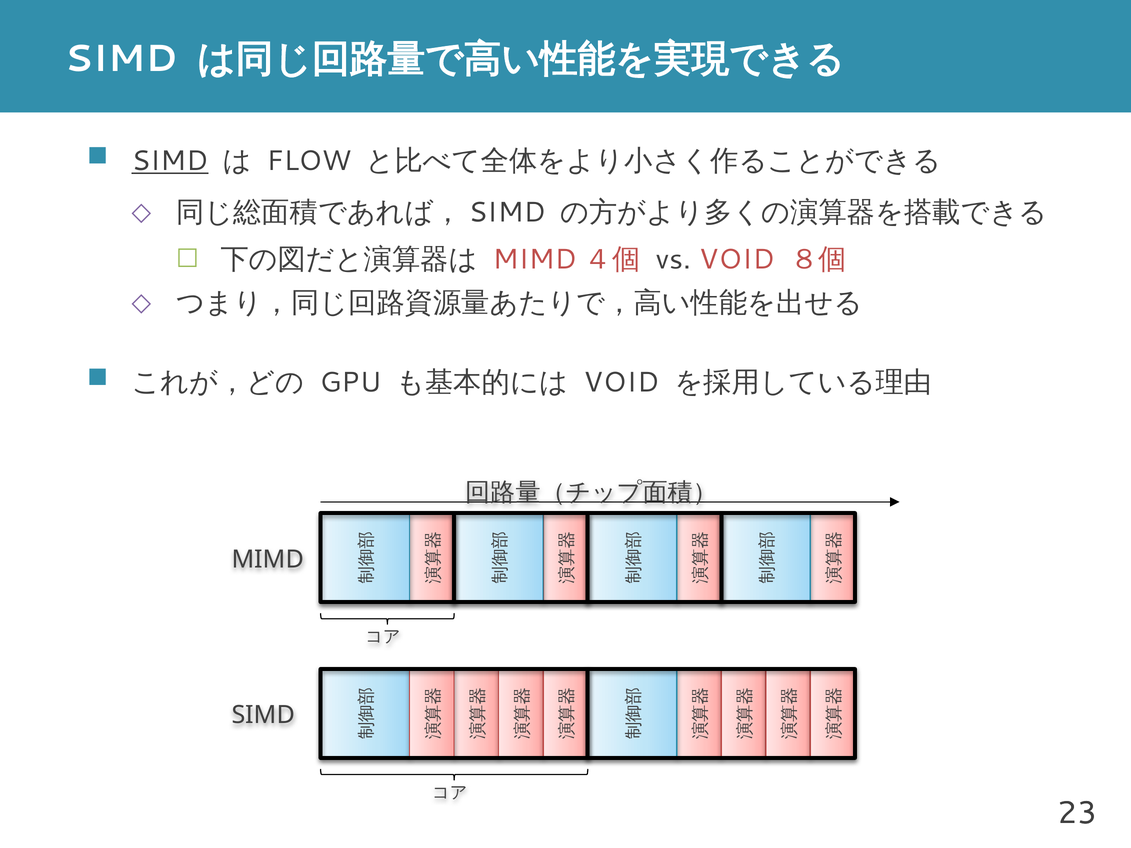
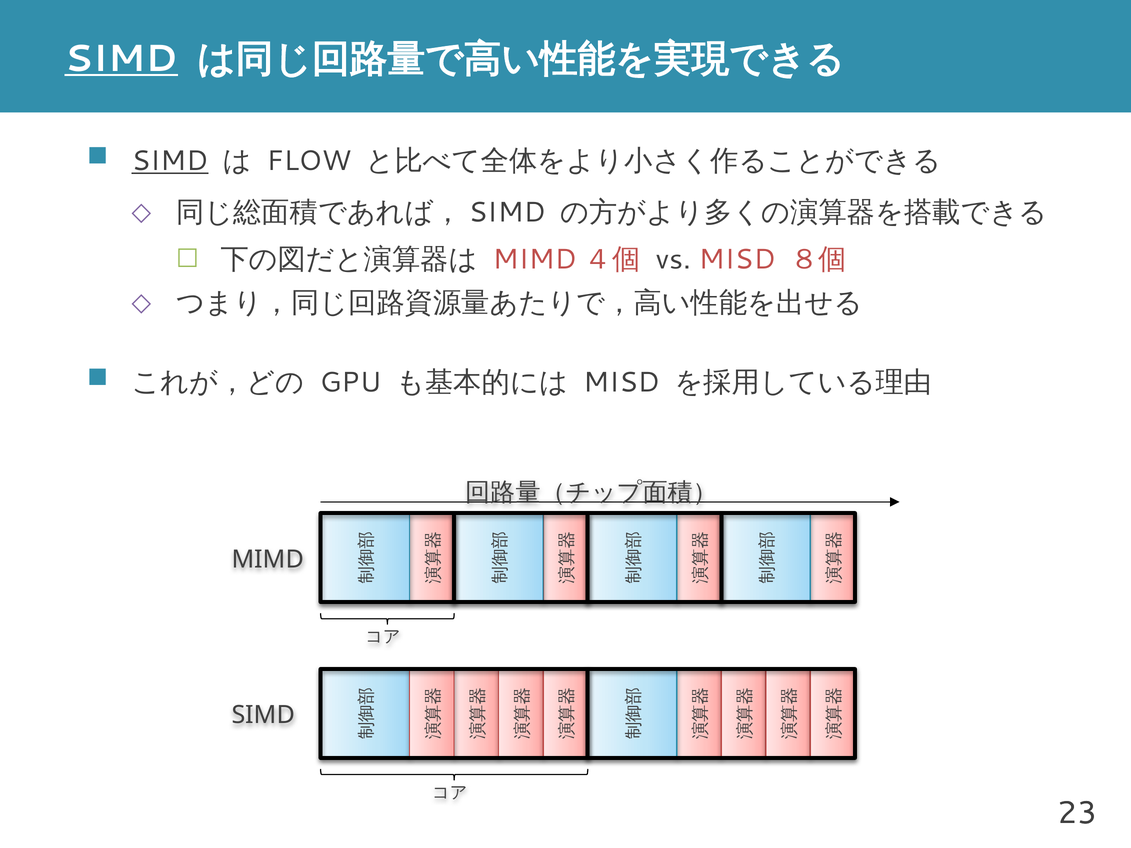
SIMD underline: none -> present (121, 59)
vs VOID: VOID -> MISD (737, 259)
VOID: VOID -> MISD (622, 383)
